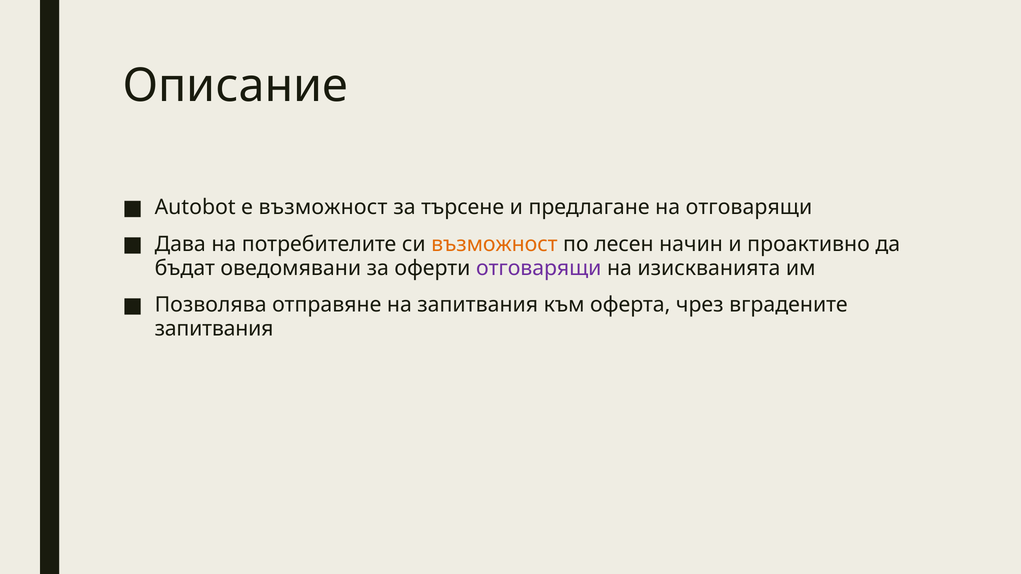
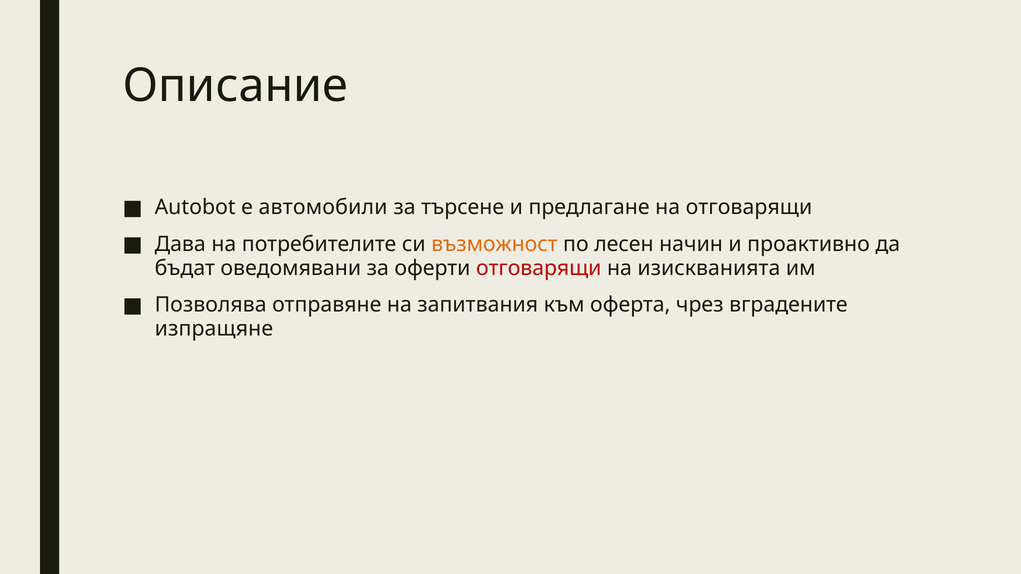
е възможност: възможност -> автомобили (323, 207)
отговарящи colour: purple -> red (539, 268)
запитвания: запитвания -> изпращяне (214, 329)
